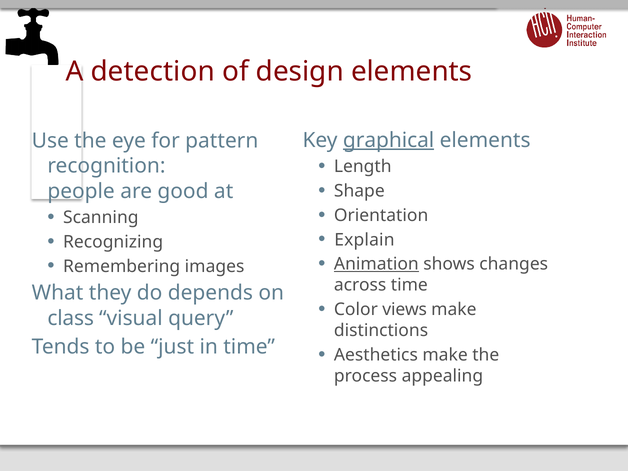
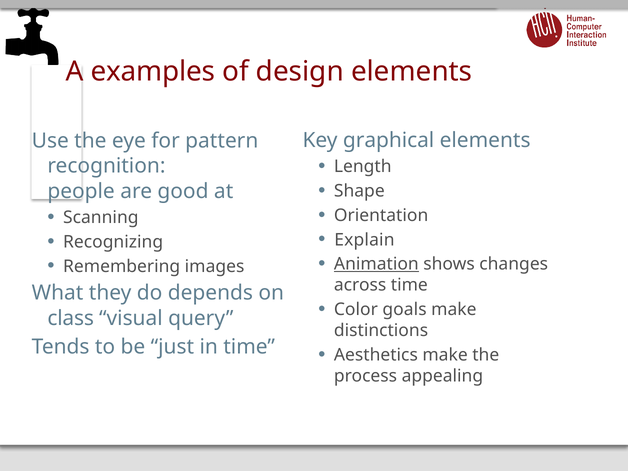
detection: detection -> examples (153, 71)
graphical underline: present -> none (389, 140)
views: views -> goals (405, 310)
